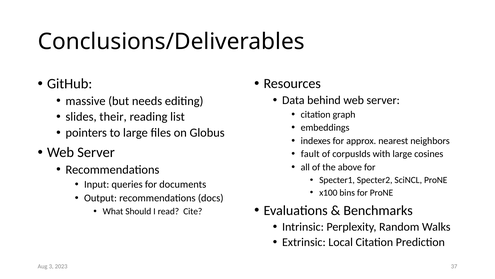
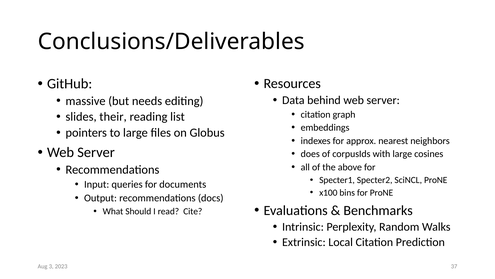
fault: fault -> does (310, 154)
